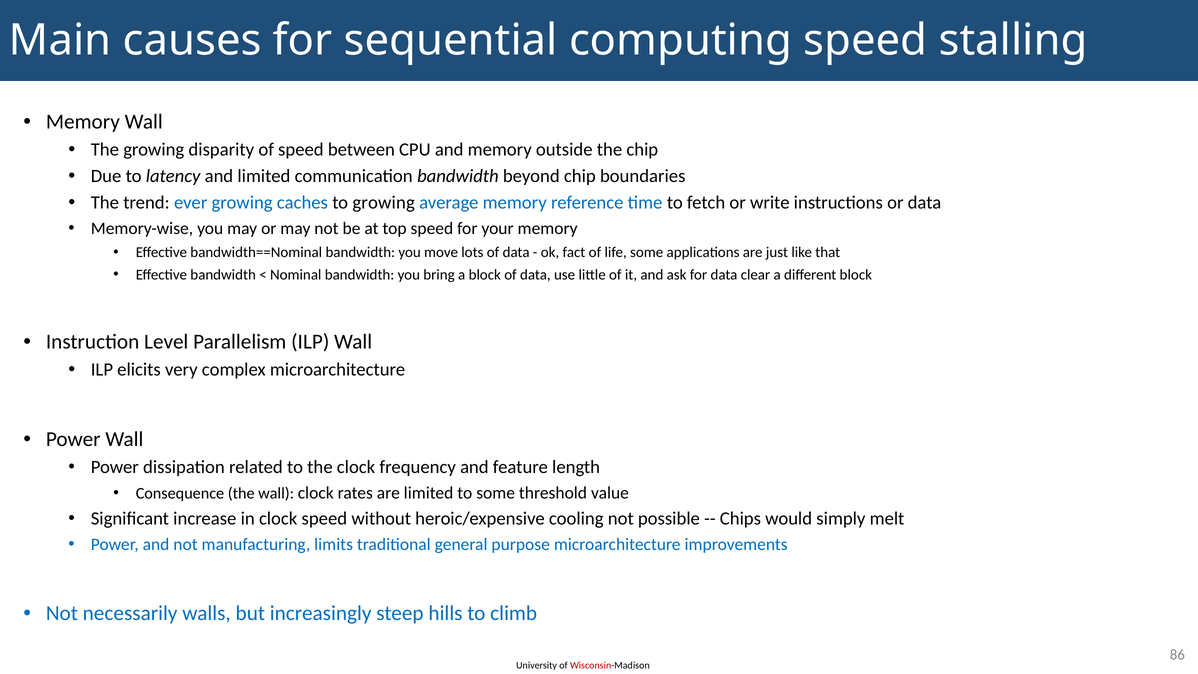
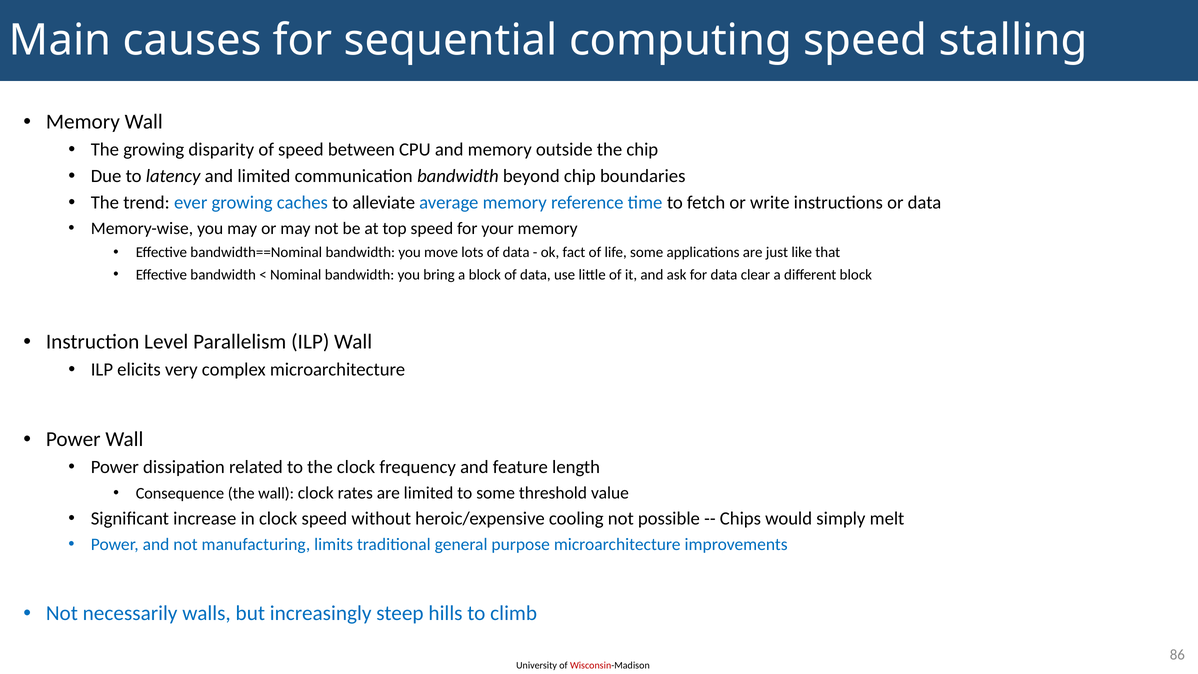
to growing: growing -> alleviate (384, 203)
